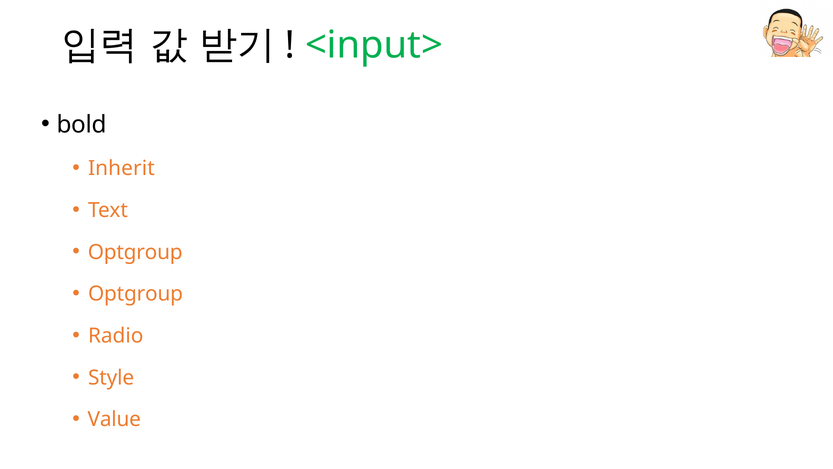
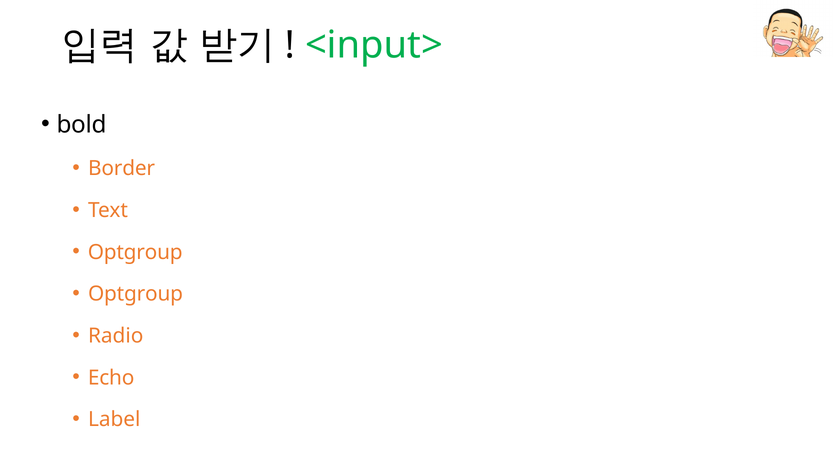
Inherit: Inherit -> Border (122, 168)
Style: Style -> Echo (111, 377)
Value: Value -> Label (114, 419)
